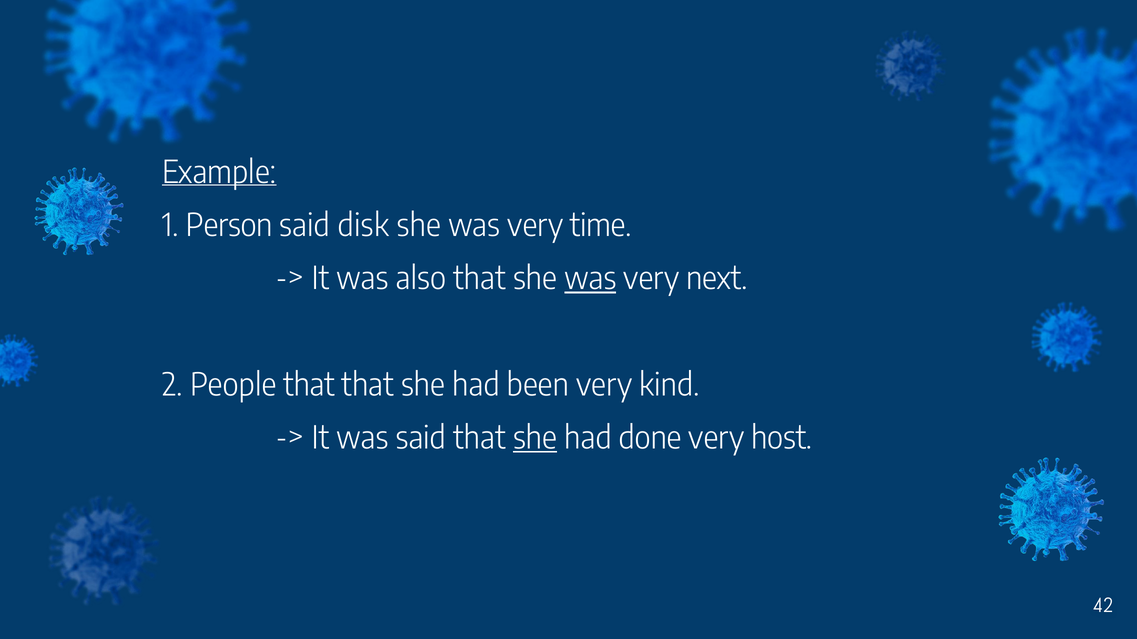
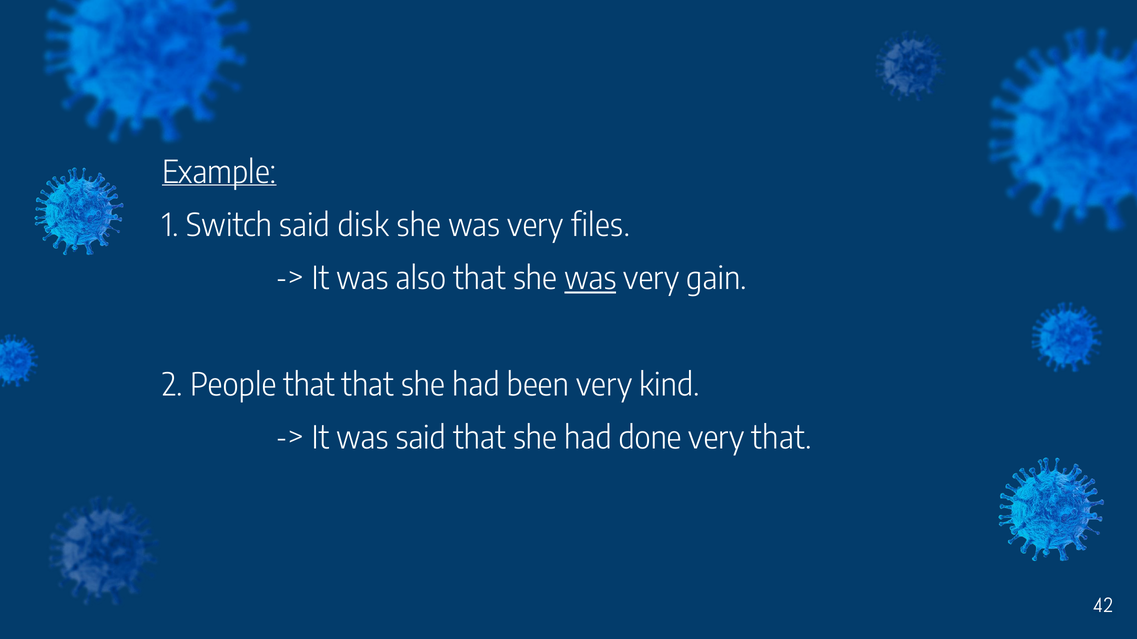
Person: Person -> Switch (229, 226)
time: time -> files (601, 226)
next: next -> gain (717, 279)
she underline: present -> none (535, 439)
very host: host -> that (782, 439)
